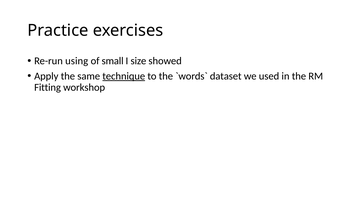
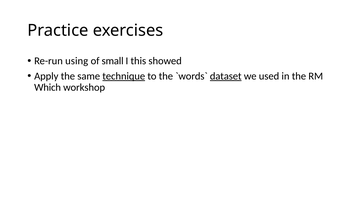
size: size -> this (138, 61)
dataset underline: none -> present (226, 76)
Fitting: Fitting -> Which (48, 87)
